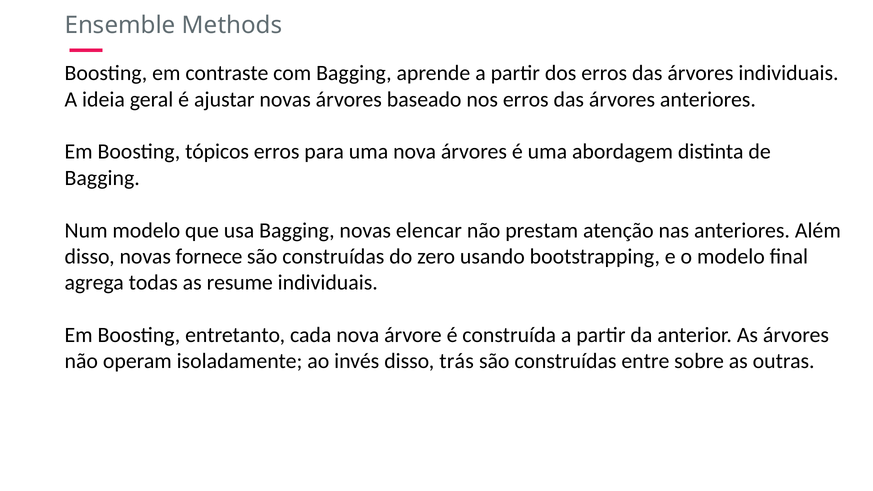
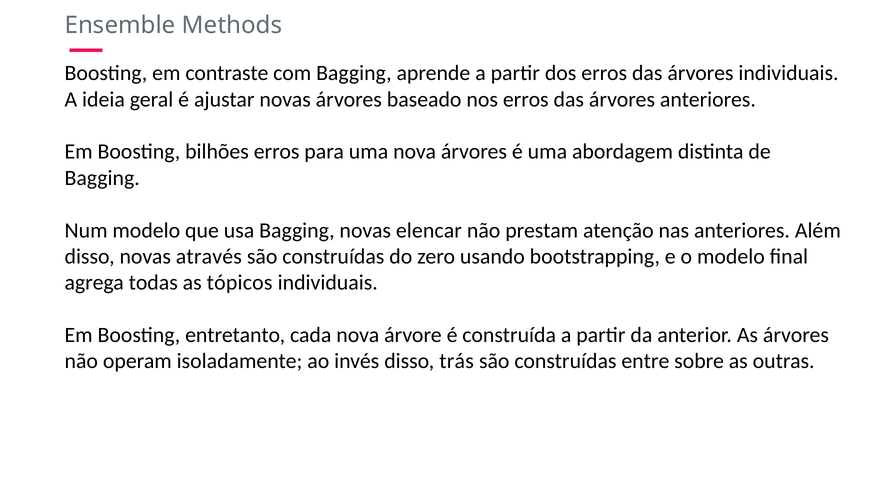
tópicos: tópicos -> bilhões (217, 152)
fornece: fornece -> através (209, 257)
resume: resume -> tópicos (240, 283)
